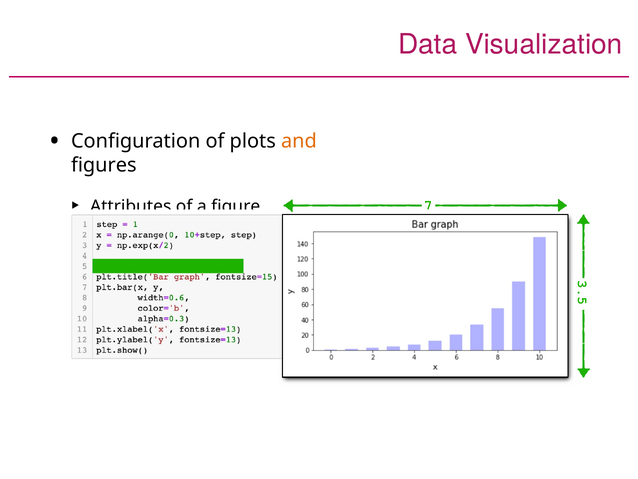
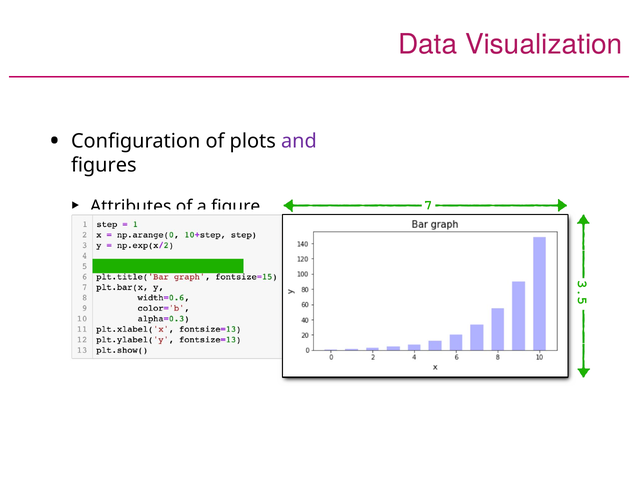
and colour: orange -> purple (299, 141)
